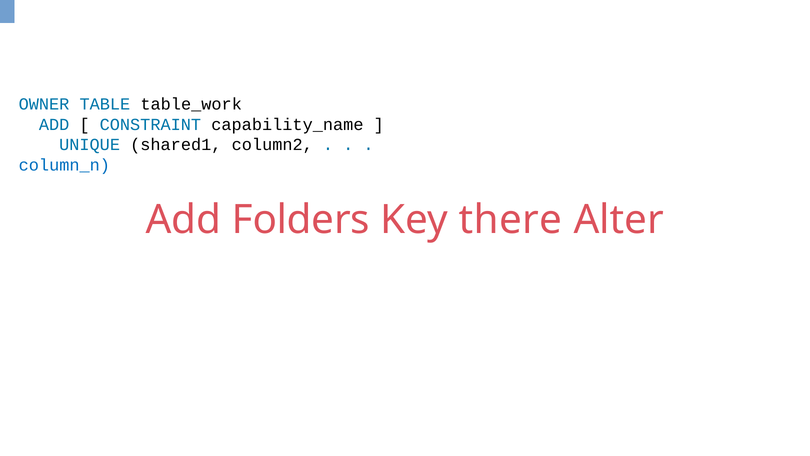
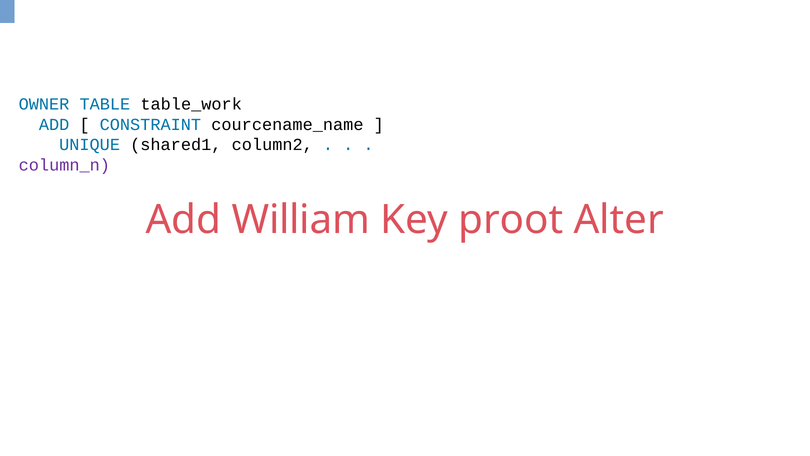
capability_name: capability_name -> courcename_name (287, 124)
column_n colour: blue -> purple (64, 165)
Folders: Folders -> William (301, 220)
there: there -> proot (511, 220)
